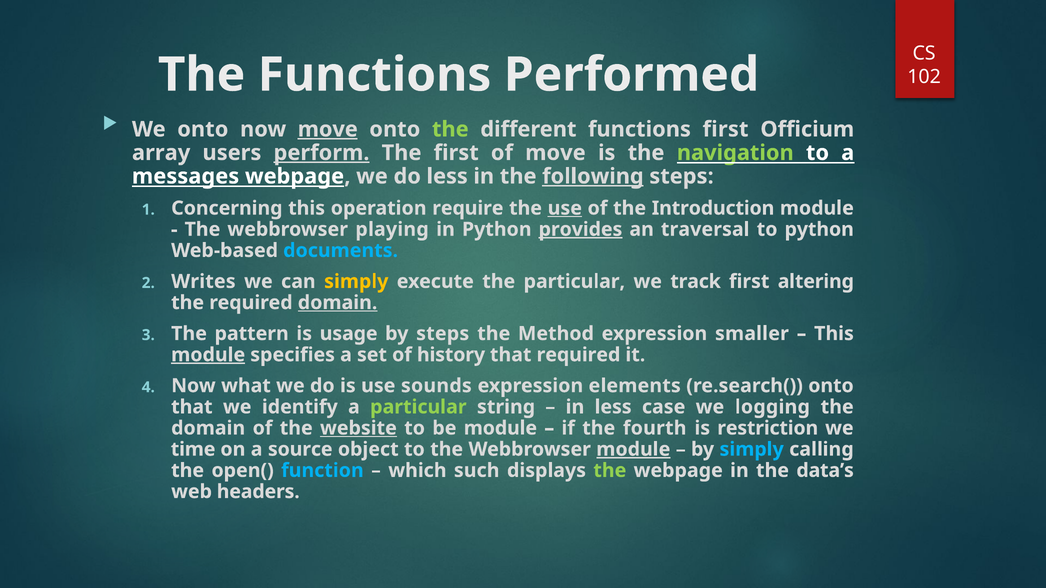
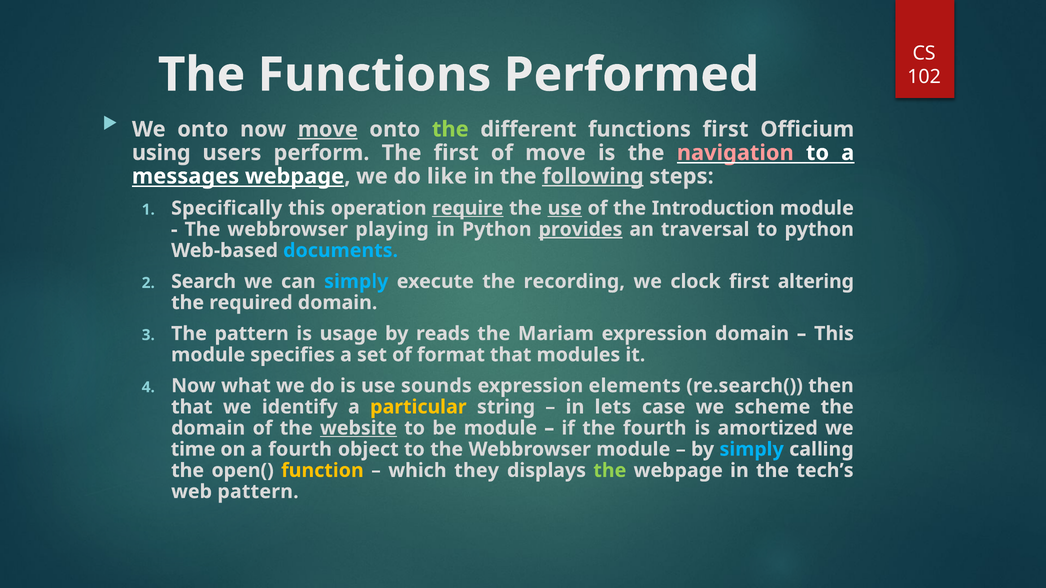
array: array -> using (161, 153)
perform underline: present -> none (322, 153)
navigation colour: light green -> pink (735, 153)
do less: less -> like (447, 176)
Concerning: Concerning -> Specifically (227, 208)
require underline: none -> present (468, 208)
Writes: Writes -> Search (204, 282)
simply colour: yellow -> light blue (356, 282)
the particular: particular -> recording (574, 282)
track: track -> clock (696, 282)
domain underline: present -> none (338, 303)
by steps: steps -> reads (443, 334)
Method: Method -> Mariam (556, 334)
expression smaller: smaller -> domain (752, 334)
module underline: present -> none (208, 355)
history: history -> format (451, 355)
that required: required -> modules (578, 355)
re.search( onto: onto -> then (831, 386)
particular colour: light green -> yellow (418, 407)
in less: less -> lets (613, 407)
logging: logging -> scheme (772, 407)
restriction: restriction -> amortized (768, 428)
a source: source -> fourth (300, 450)
module underline: present -> none (633, 450)
function colour: light blue -> yellow (322, 471)
such: such -> they (477, 471)
data’s: data’s -> tech’s (825, 471)
web headers: headers -> pattern (258, 492)
